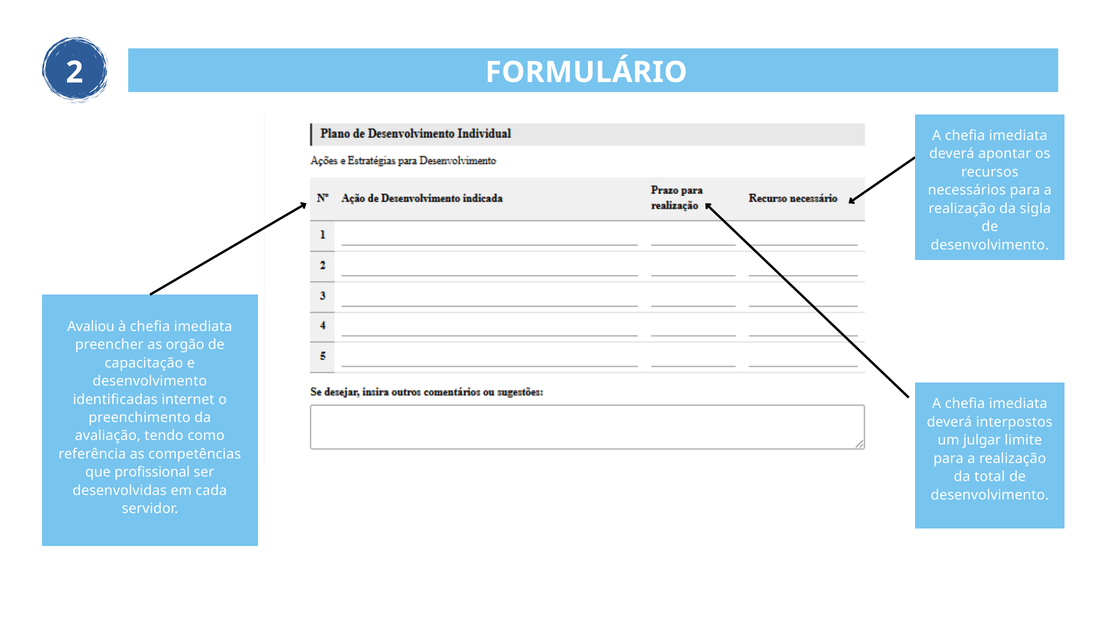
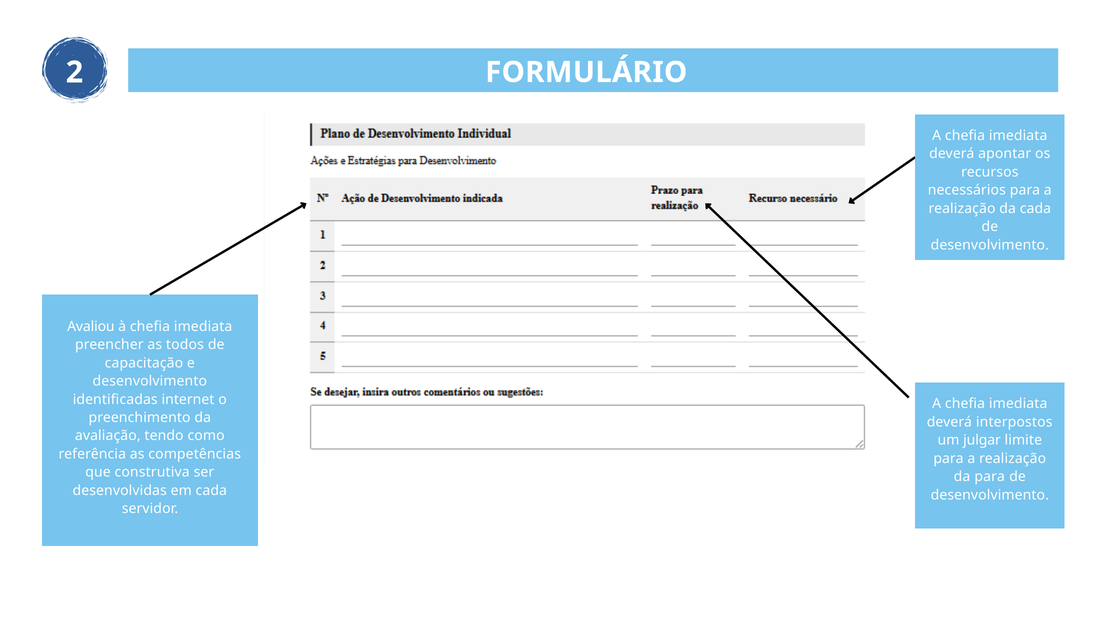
da sigla: sigla -> cada (1035, 208)
orgão: orgão -> todos (185, 344)
profissional: profissional -> construtiva (152, 472)
da total: total -> para (990, 476)
